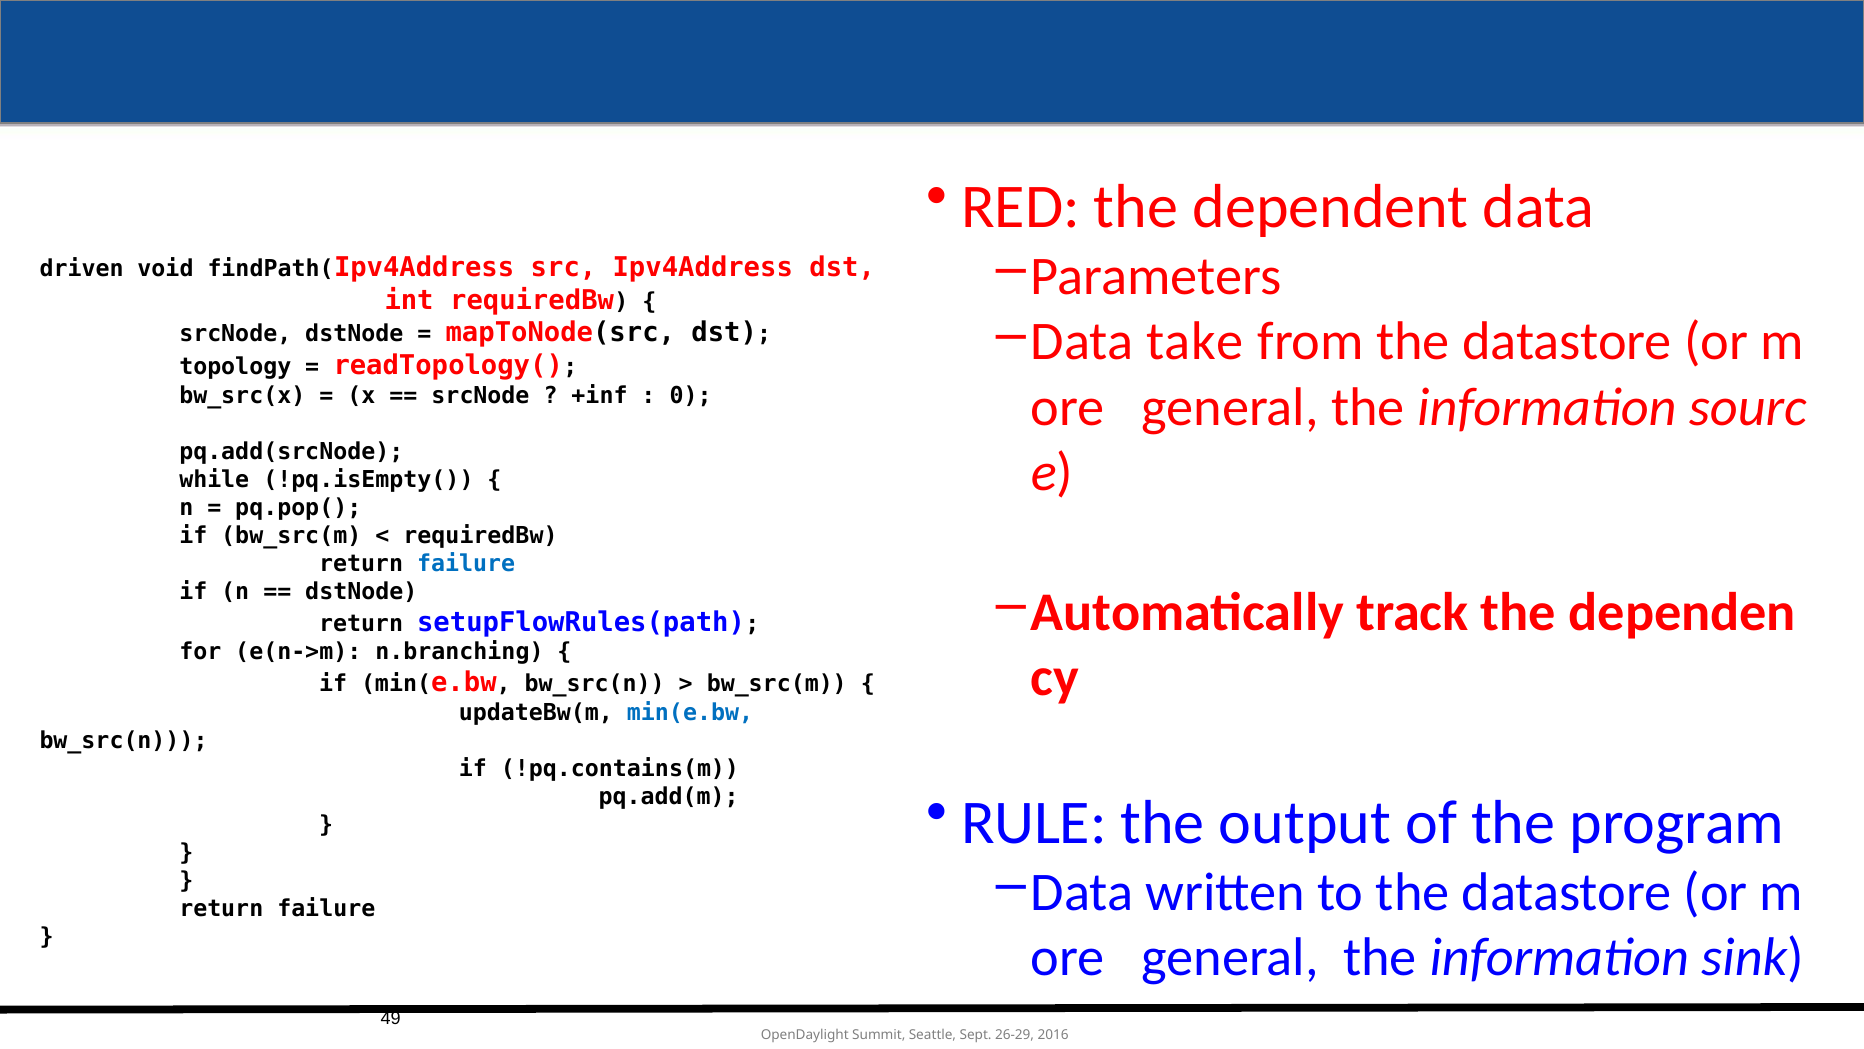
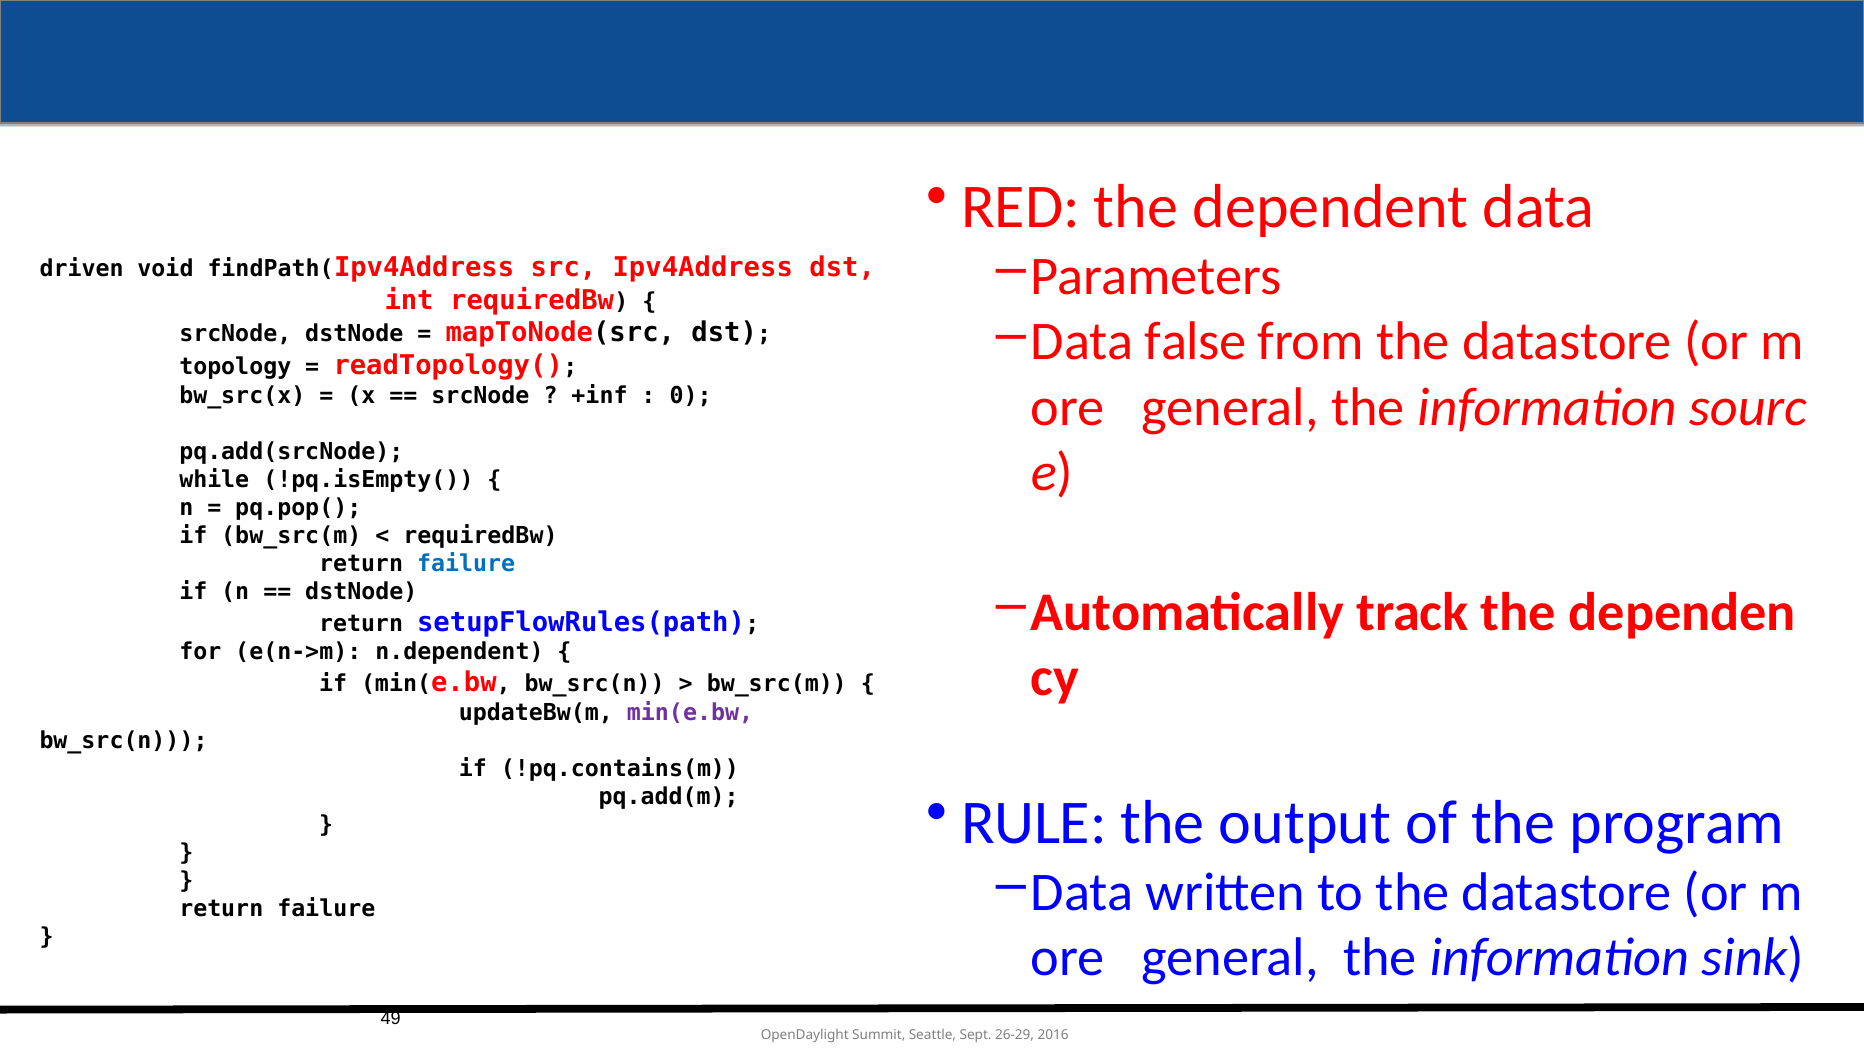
take: take -> false (1196, 342)
n.branching: n.branching -> n.dependent (459, 652)
min(e.bw colour: blue -> purple (690, 712)
